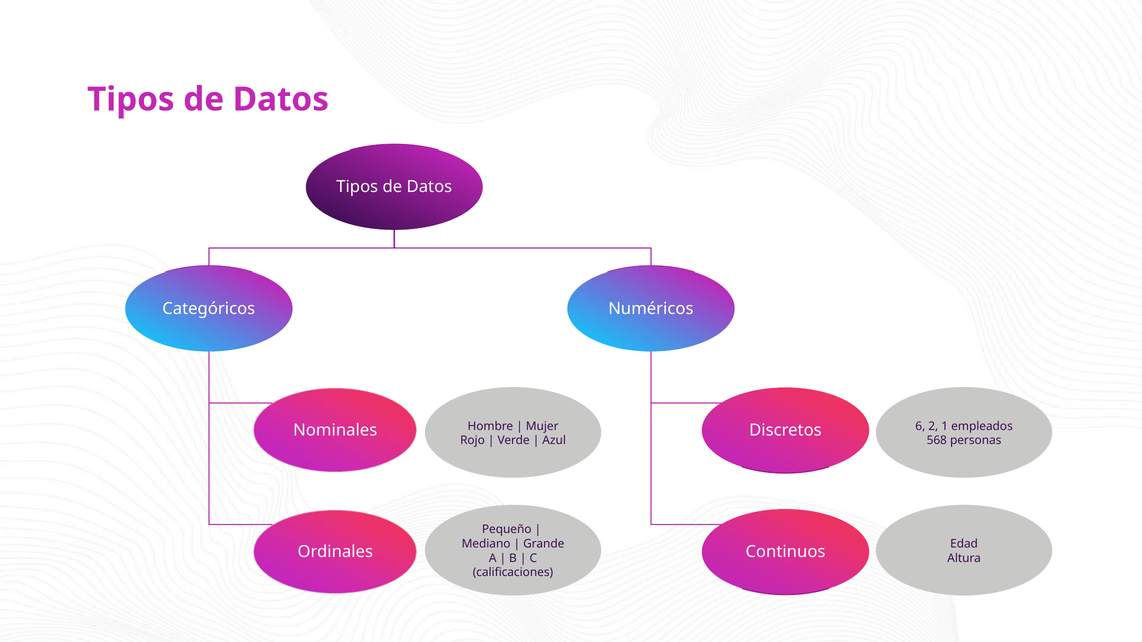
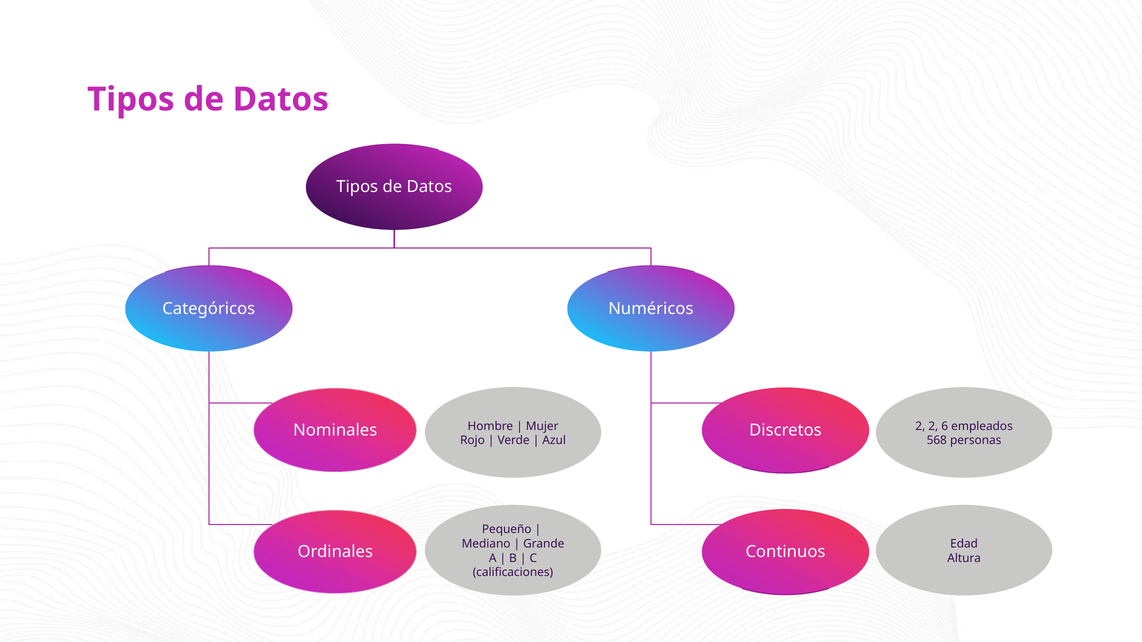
6: 6 -> 2 (920, 426)
1: 1 -> 6 (945, 426)
